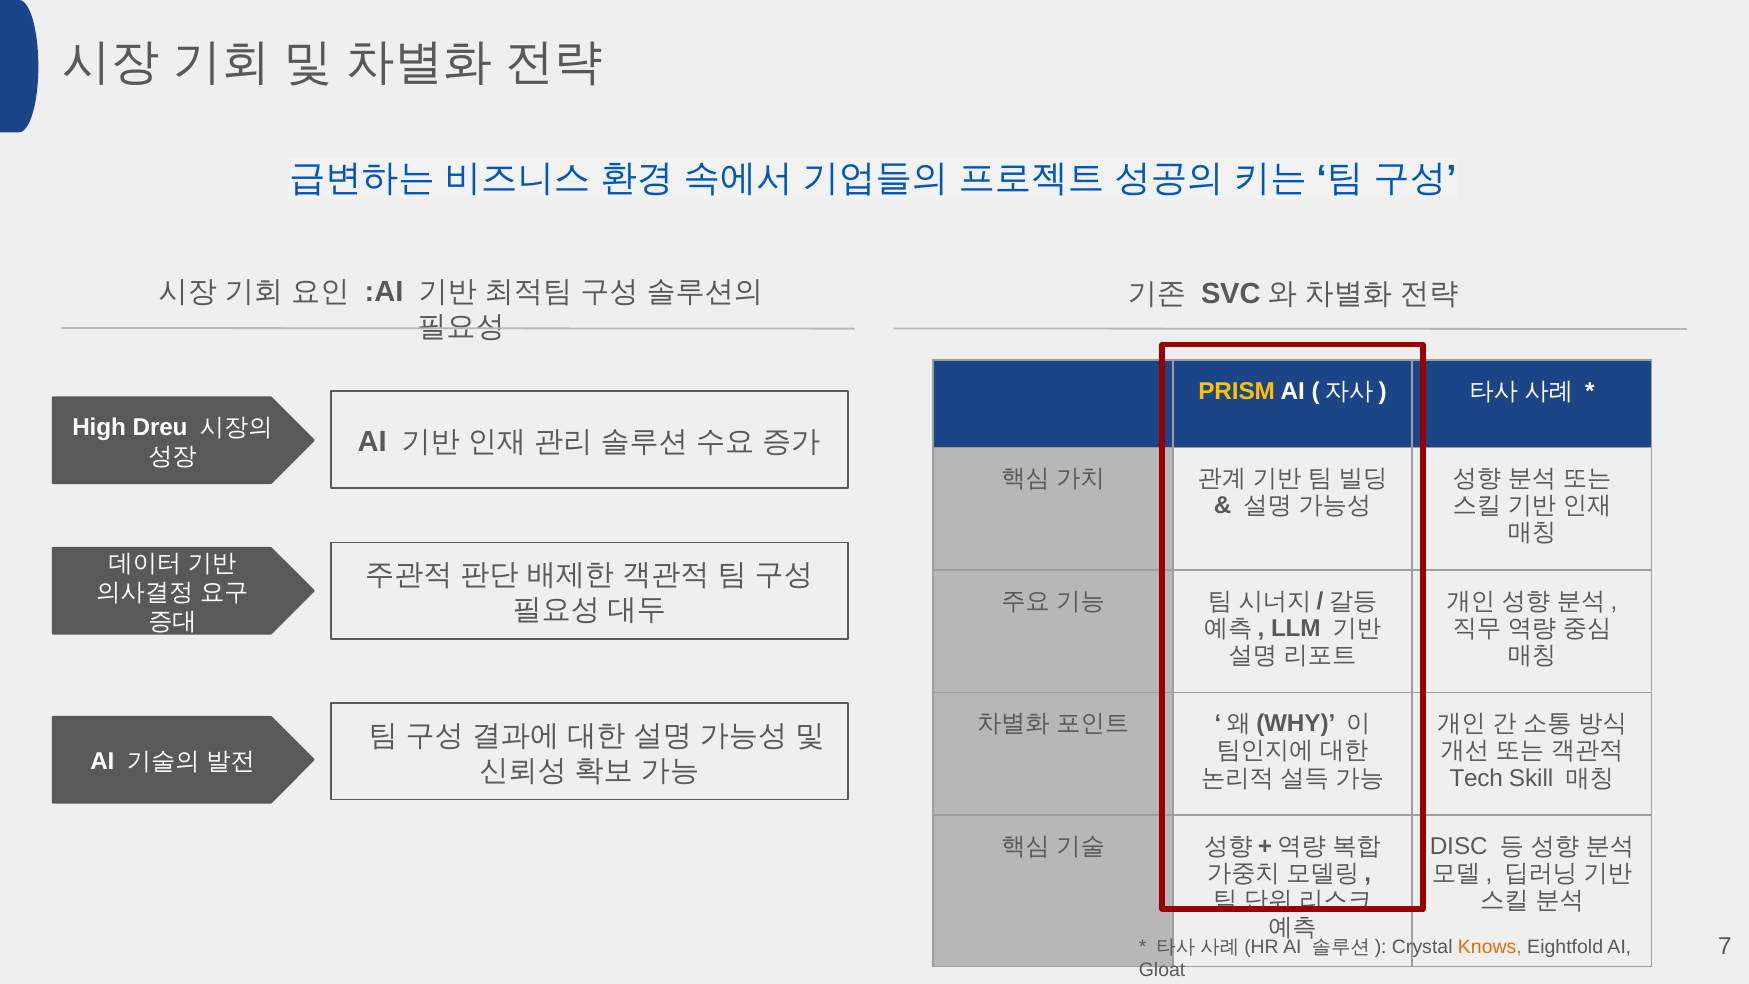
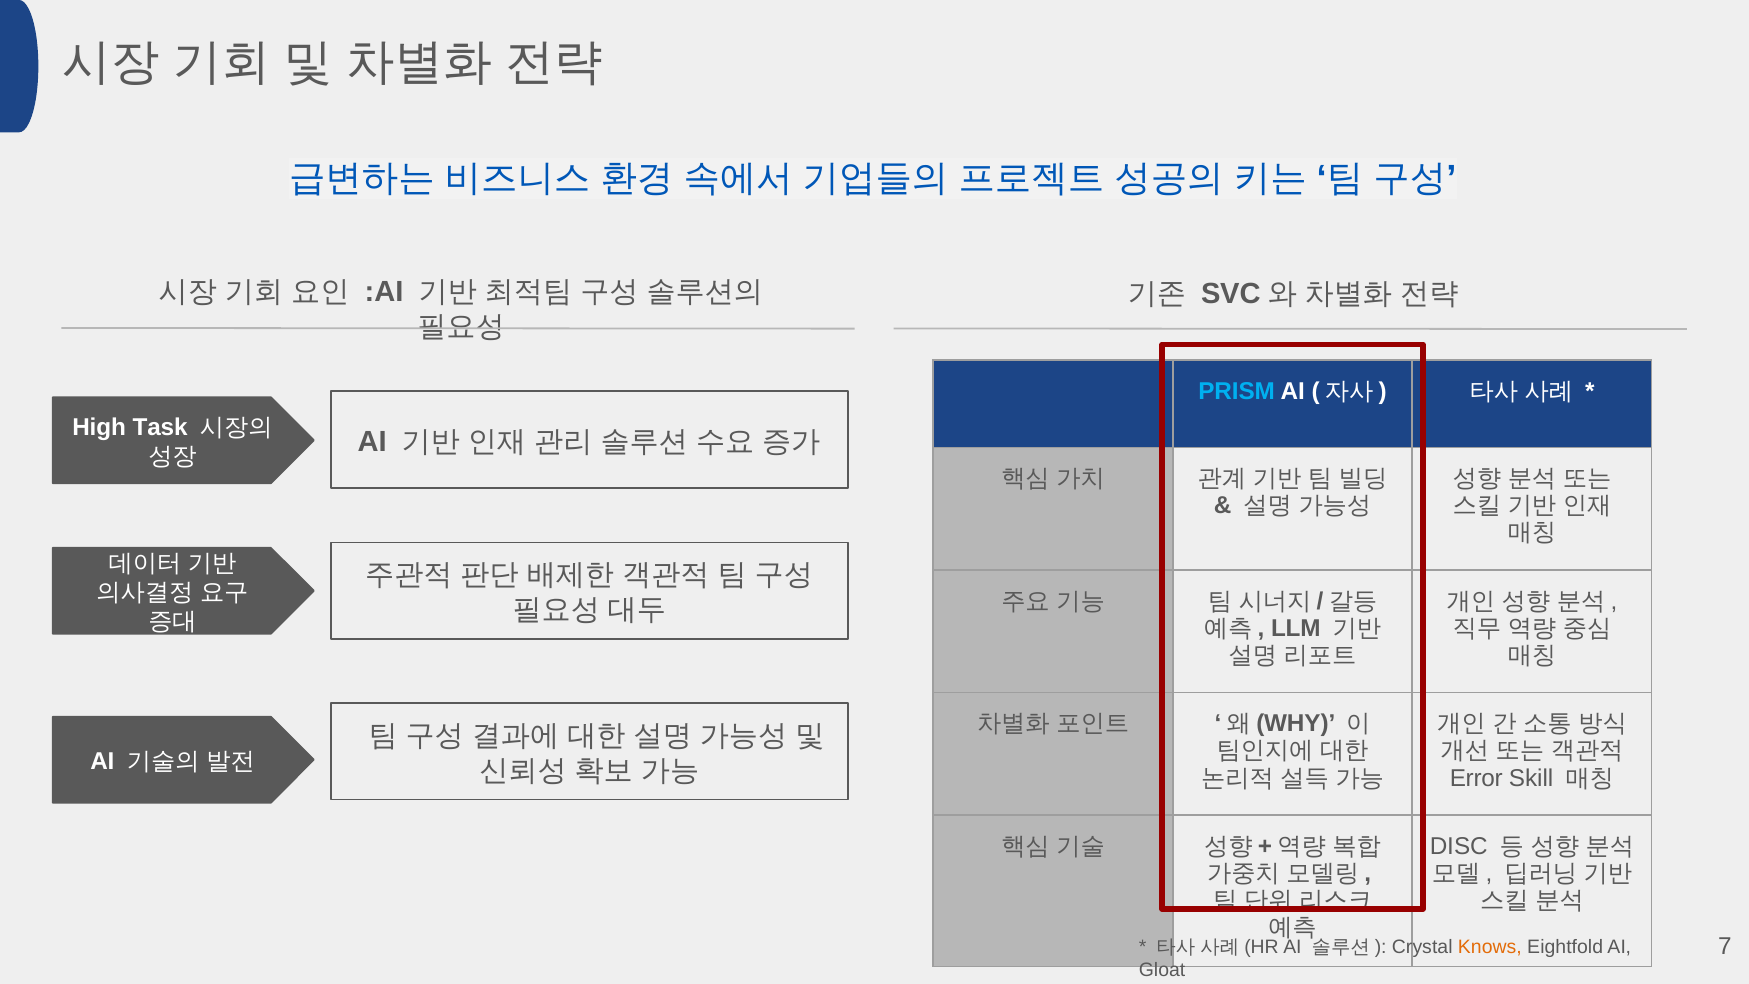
PRISM colour: yellow -> light blue (1237, 391)
Dreu: Dreu -> Task (160, 427)
Tech: Tech -> Error (1476, 778)
